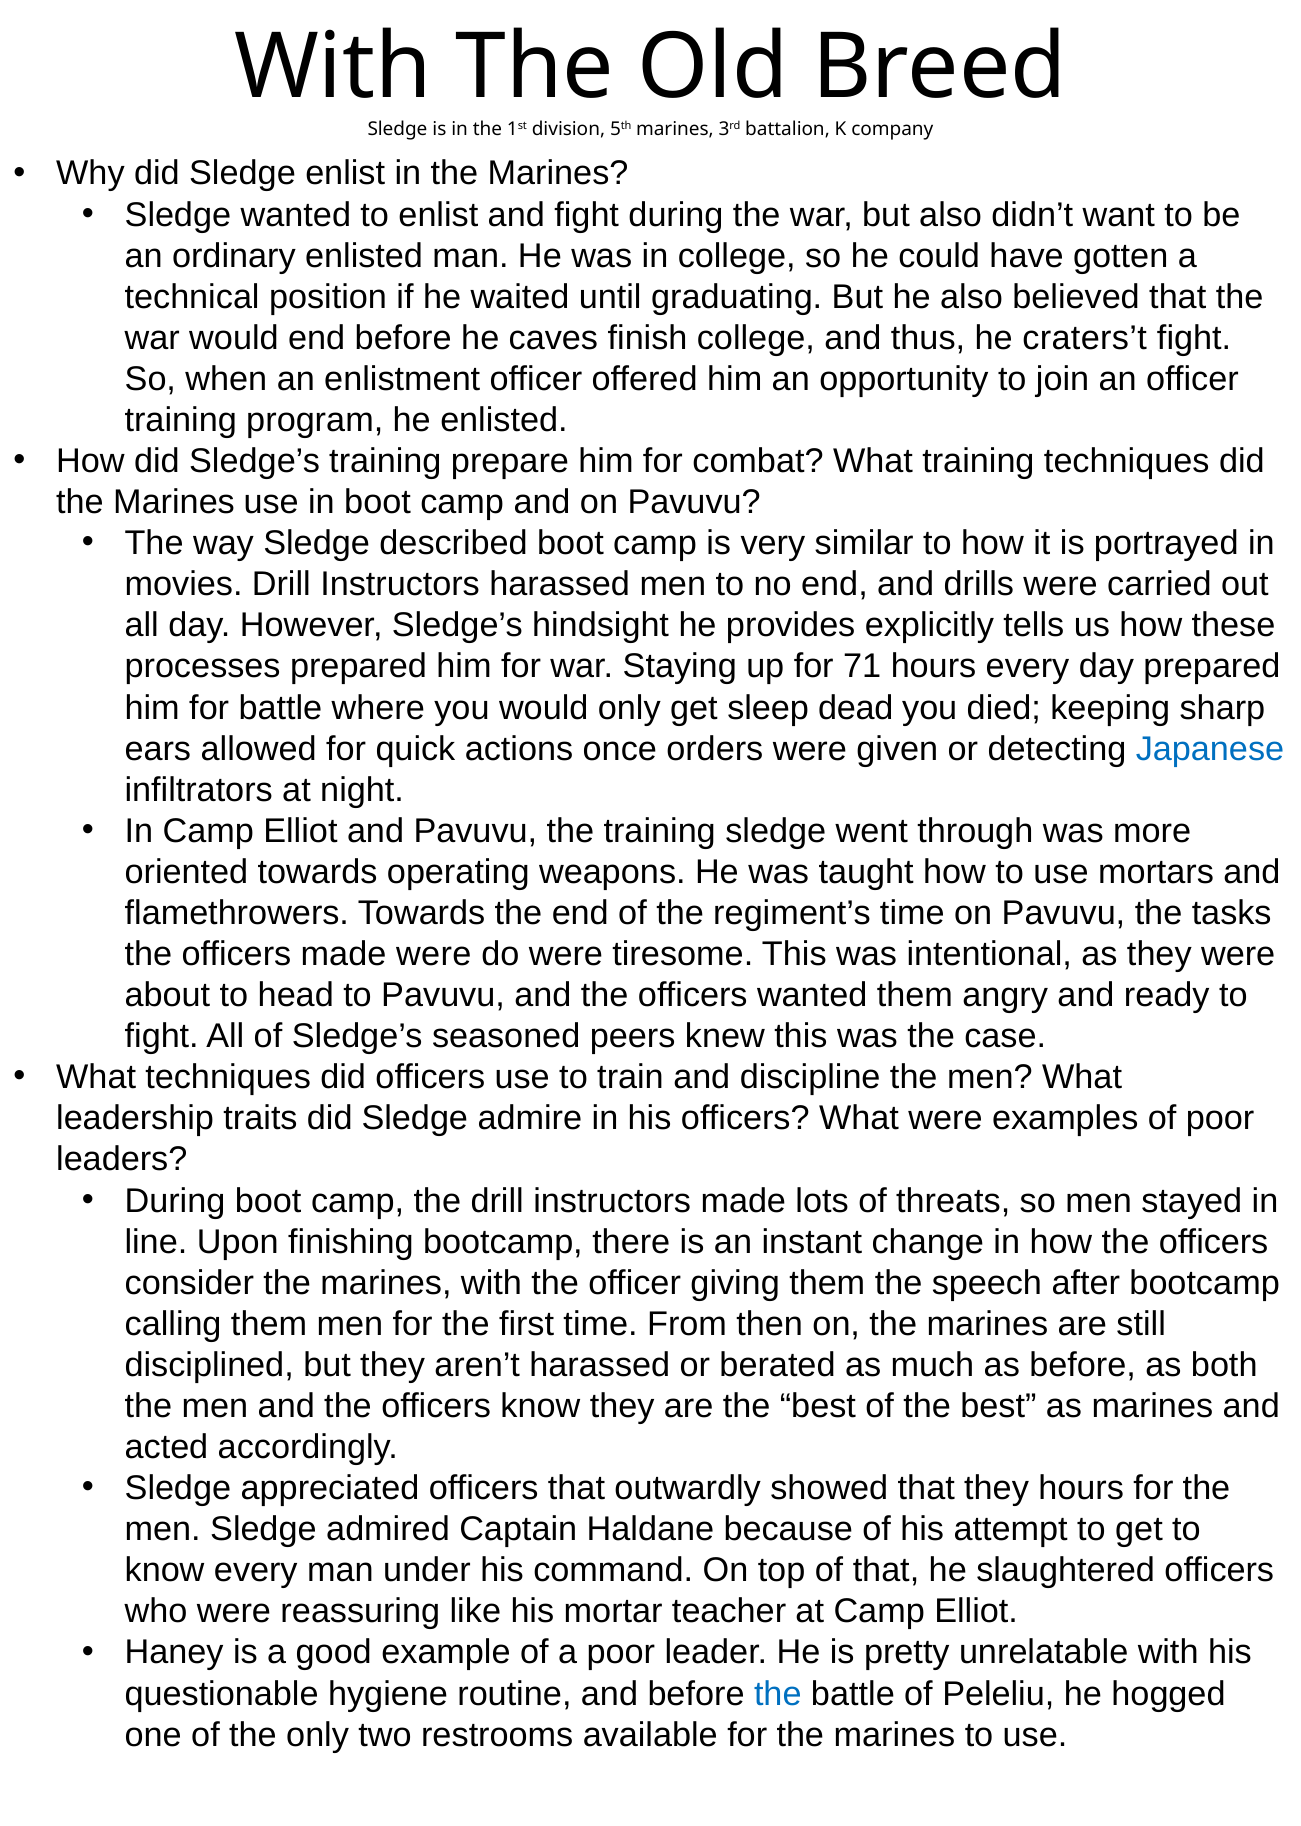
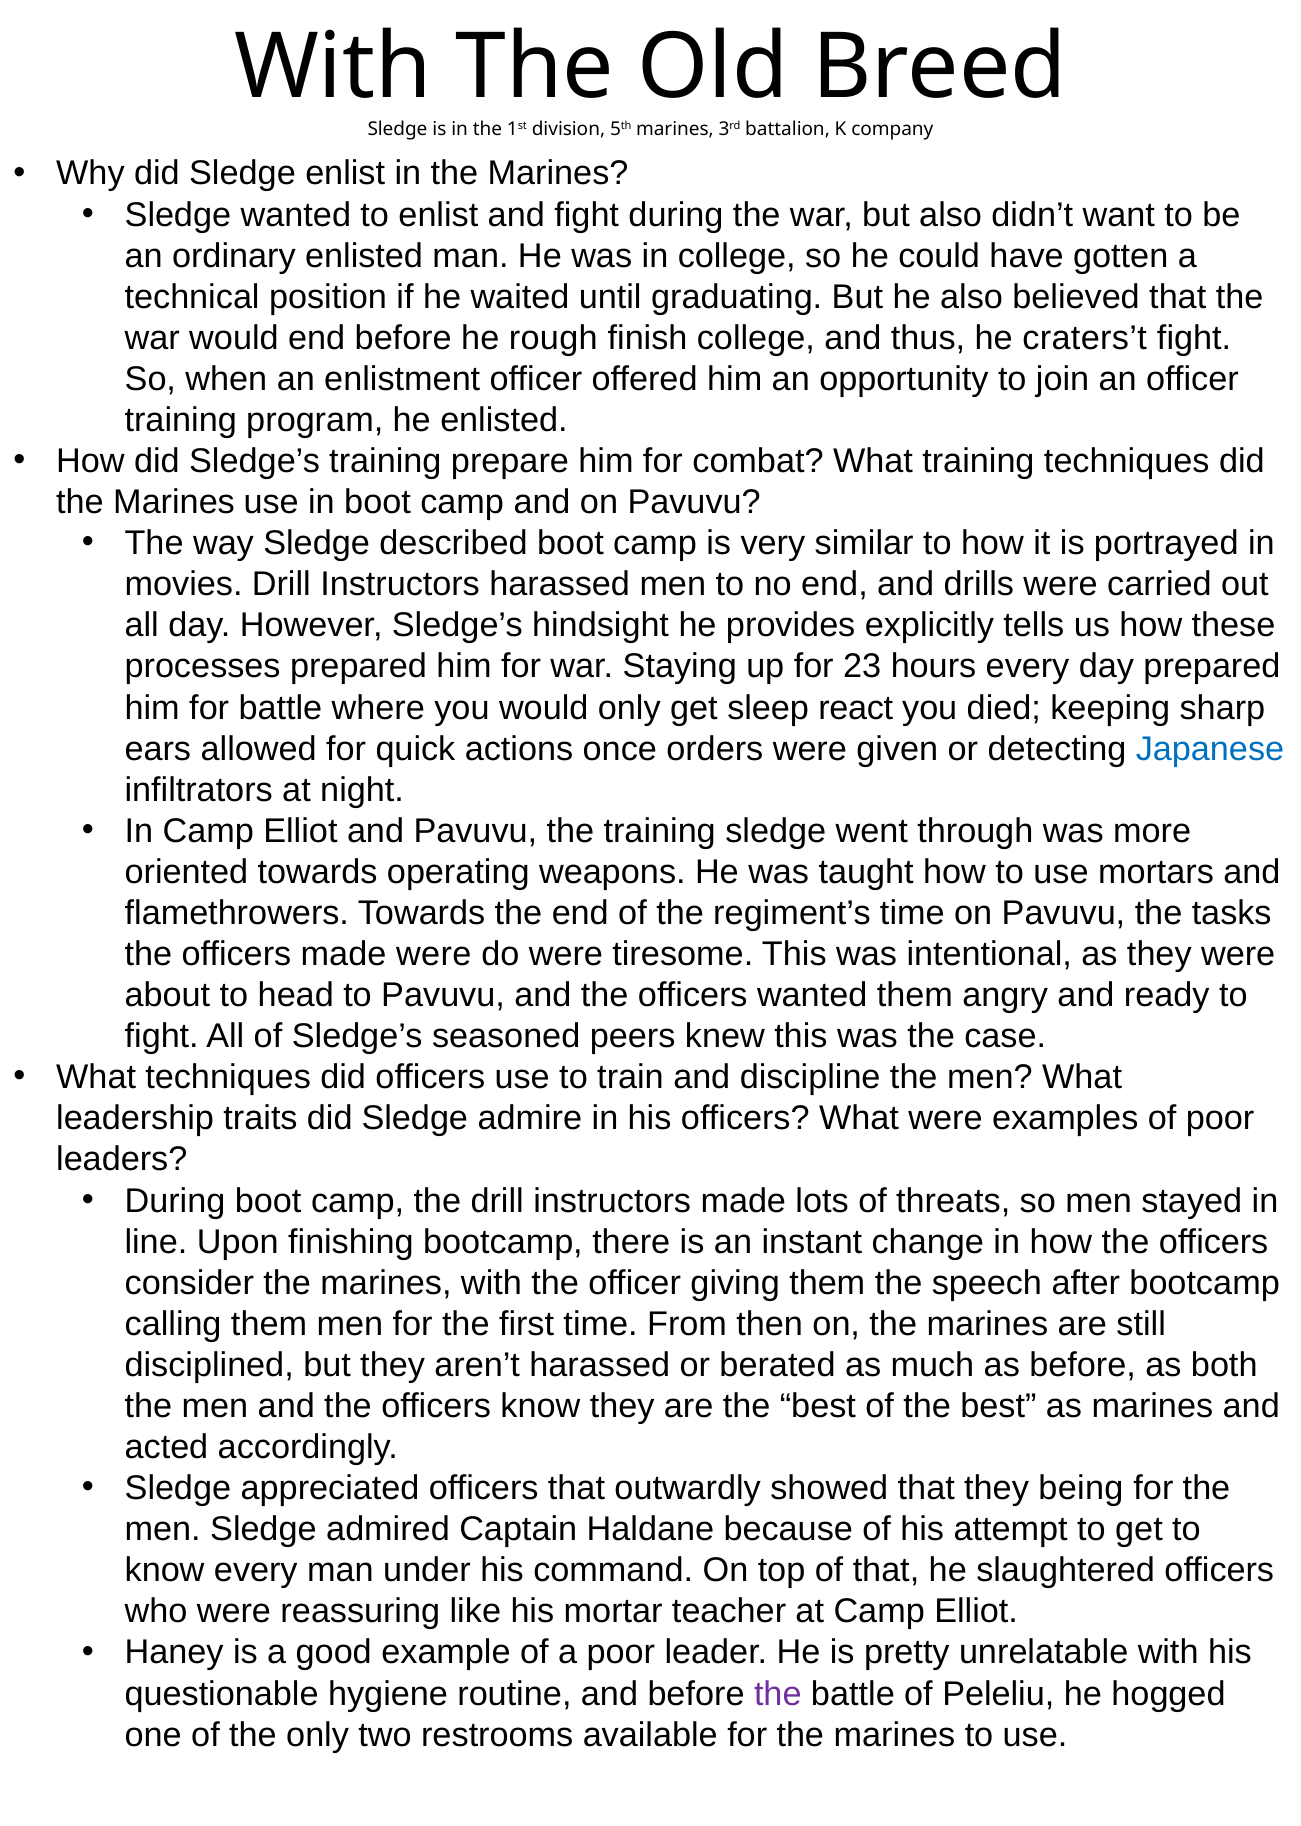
caves: caves -> rough (553, 338)
71: 71 -> 23 (862, 667)
dead: dead -> react (856, 708)
they hours: hours -> being (1081, 1488)
the colour: blue -> purple (778, 1694)
